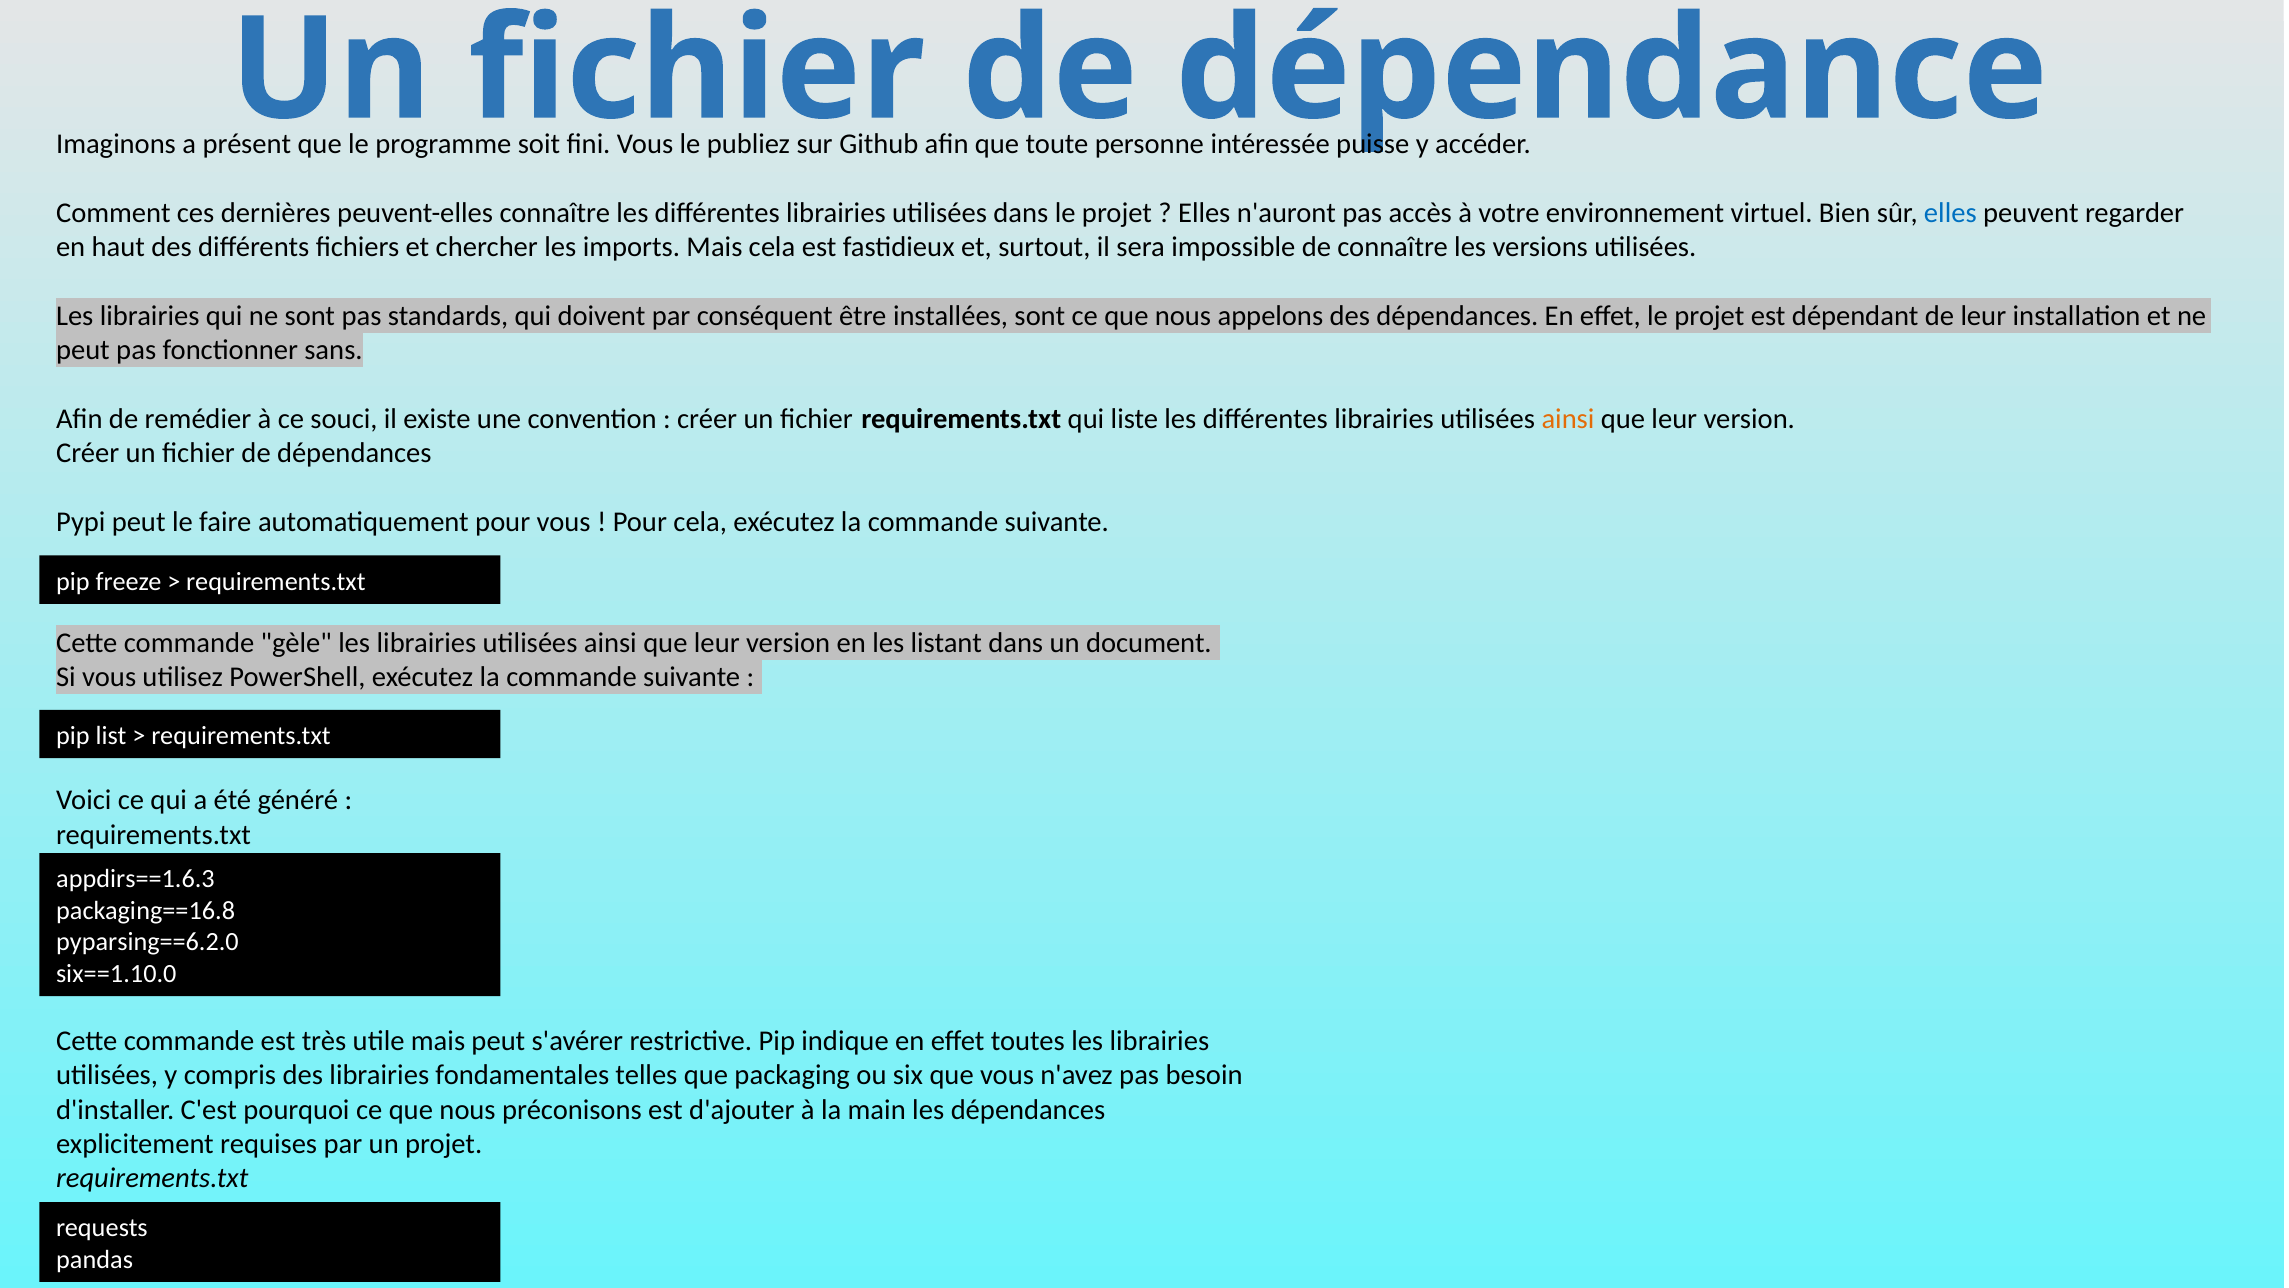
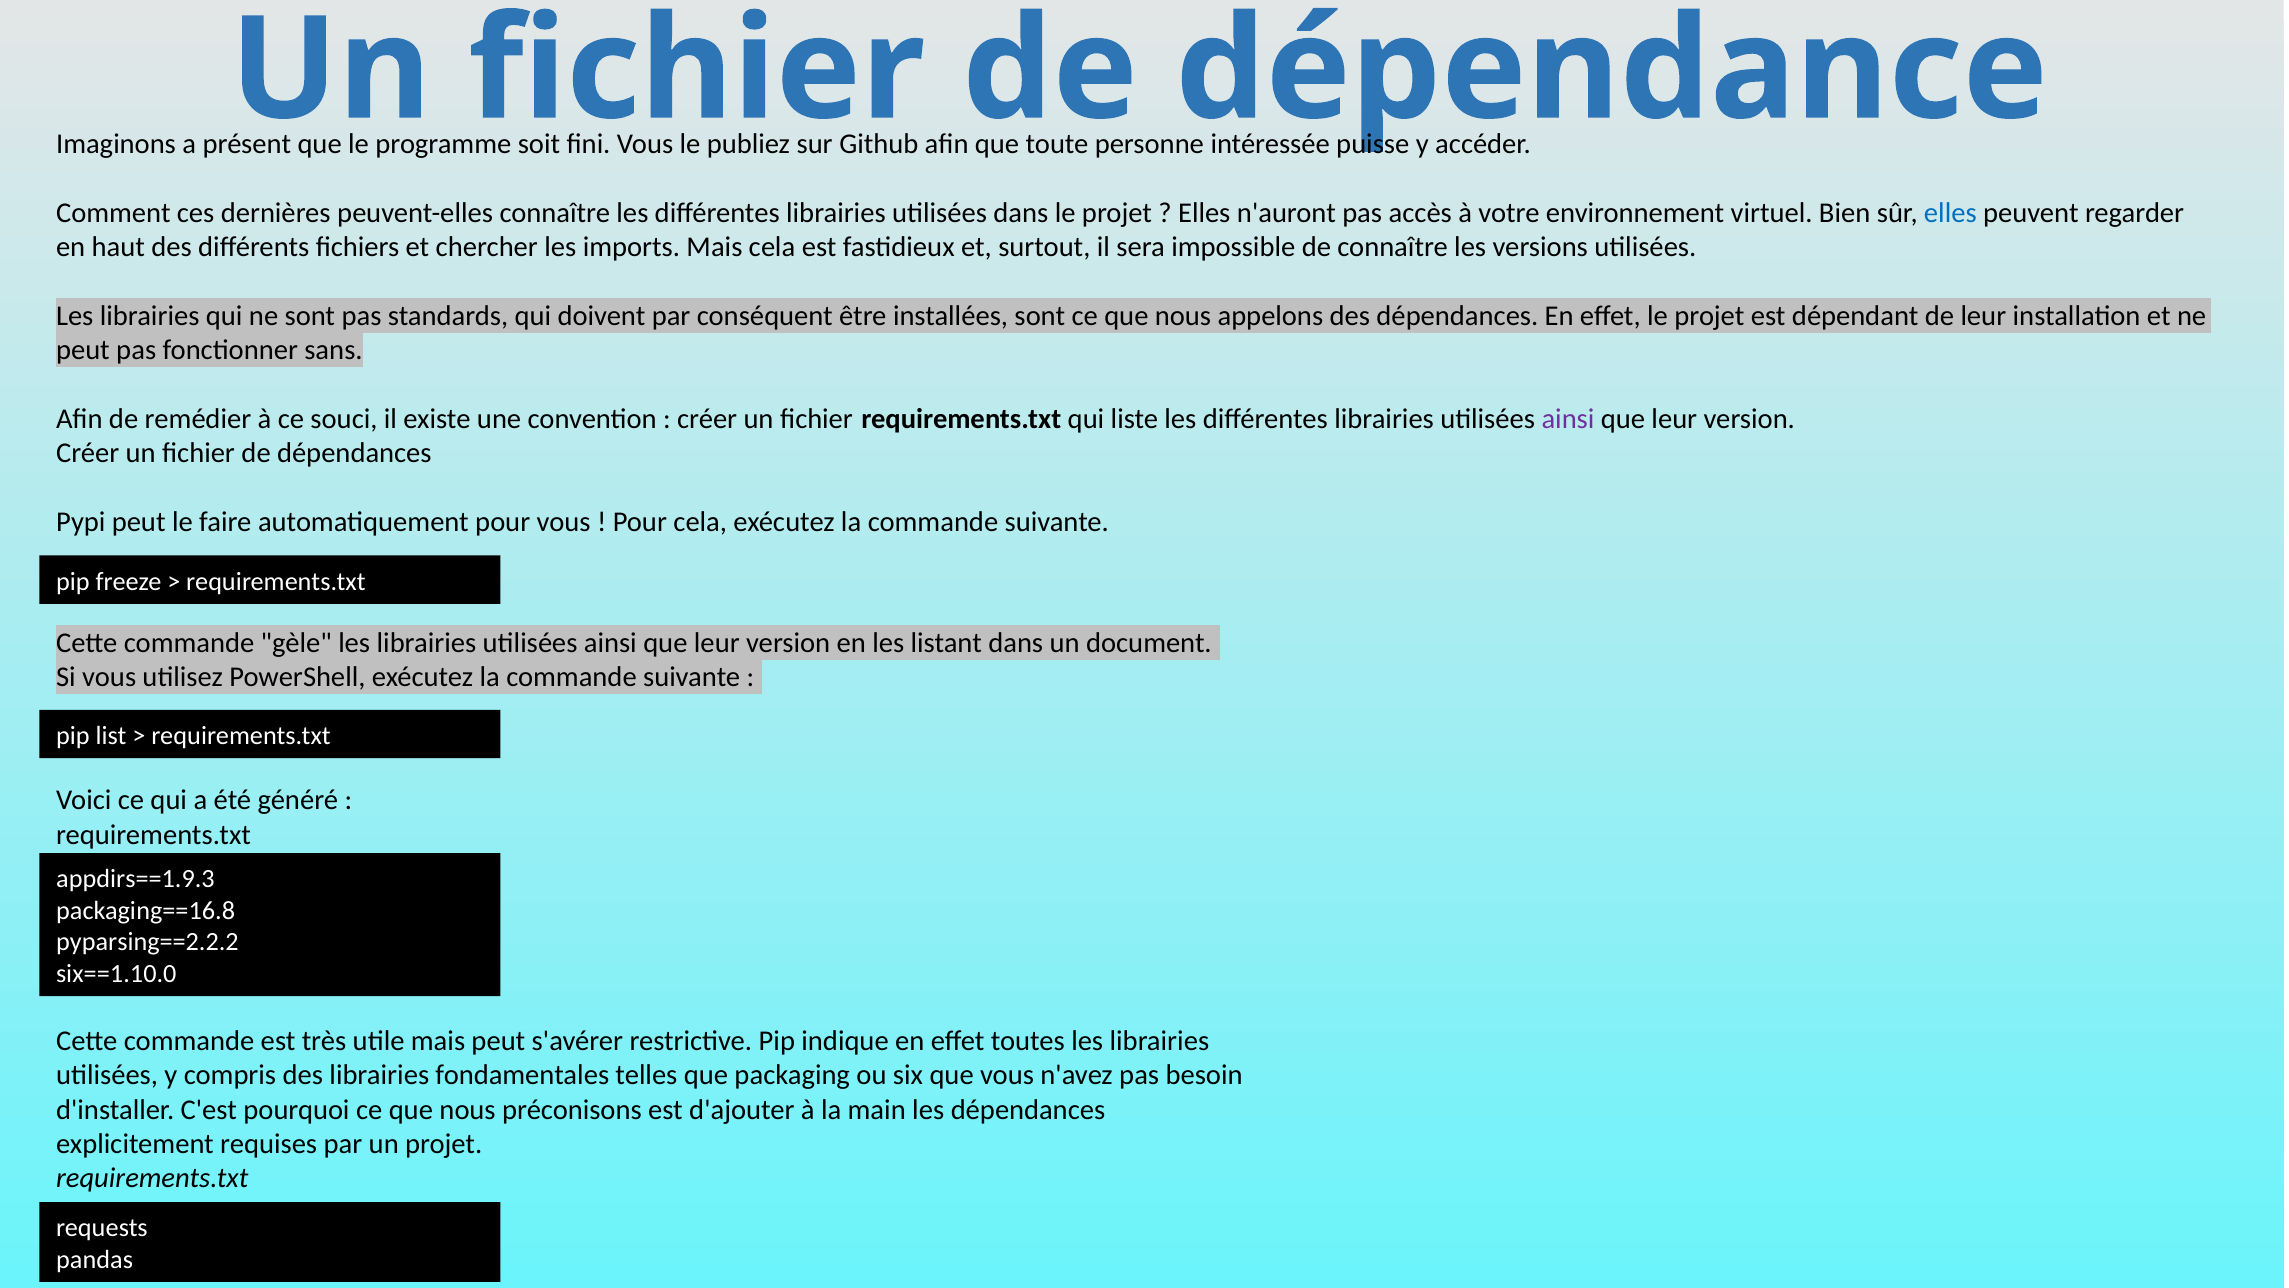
ainsi colour: orange -> purple (1568, 419)
appdirs==1.6.3: appdirs==1.6.3 -> appdirs==1.9.3 (135, 879)
pyparsing==6.2.0: pyparsing==6.2.0 -> pyparsing==2.2.2 (147, 942)
